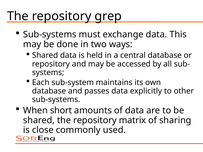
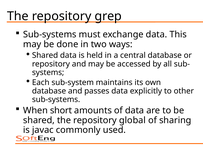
matrix: matrix -> global (132, 120)
close: close -> javac (43, 130)
